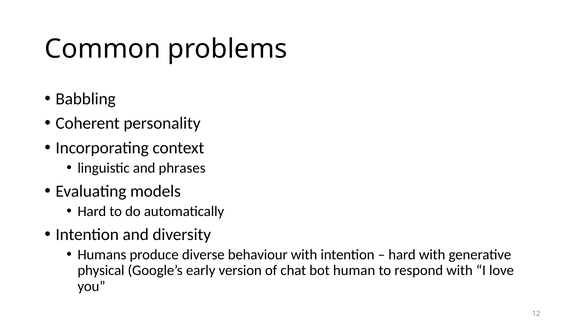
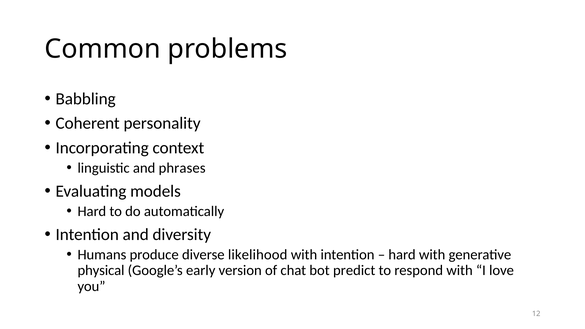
behaviour: behaviour -> likelihood (258, 255)
human: human -> predict (354, 270)
